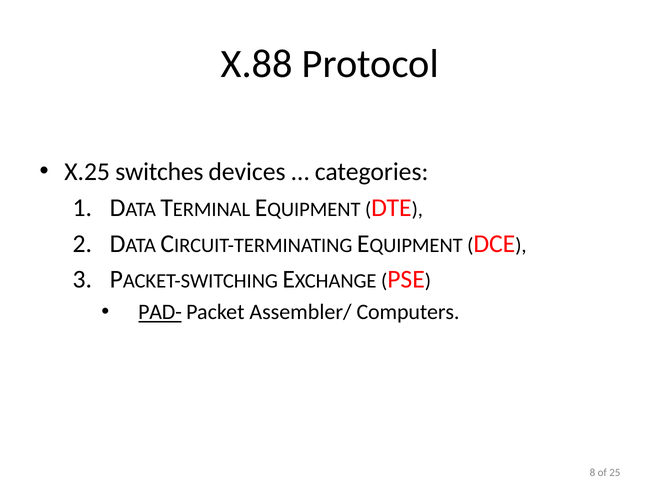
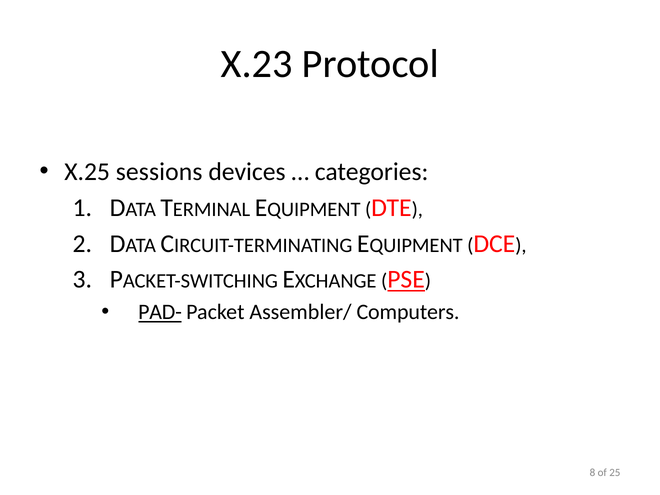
X.88: X.88 -> X.23 (257, 64)
switches: switches -> sessions (159, 172)
PSE underline: none -> present (406, 279)
